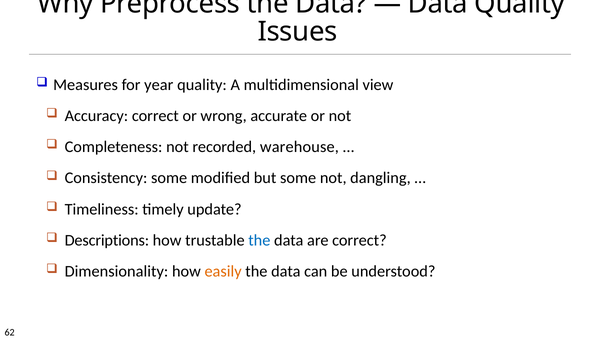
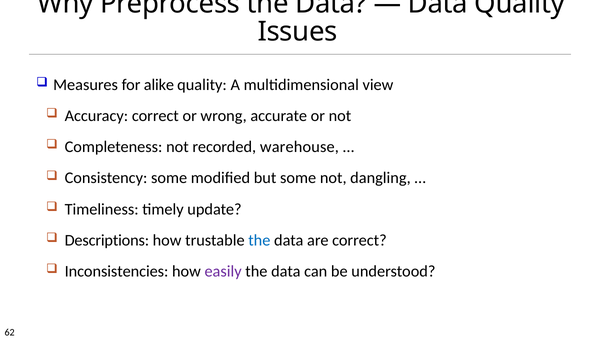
year: year -> alike (159, 85)
Dimensionality: Dimensionality -> Inconsistencies (117, 272)
easily colour: orange -> purple (223, 272)
